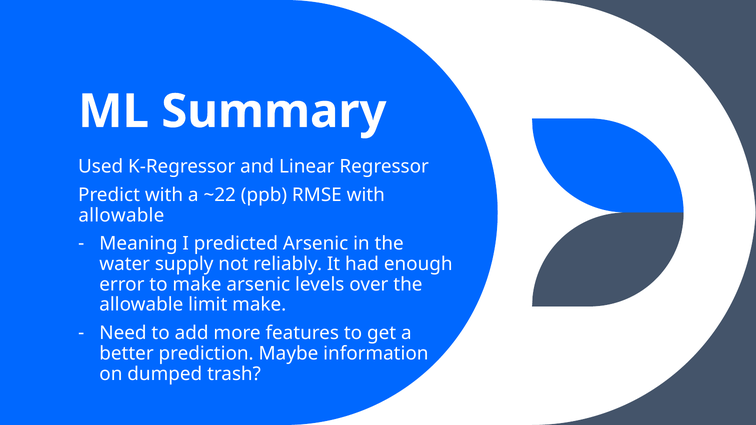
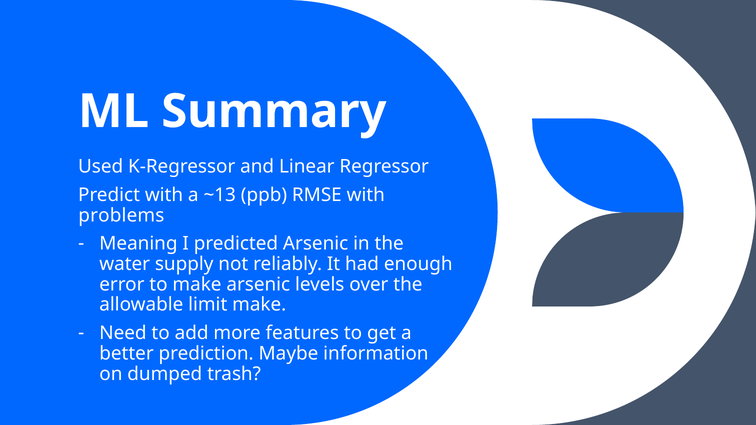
~22: ~22 -> ~13 (220, 195)
allowable: allowable -> problems (121, 215)
